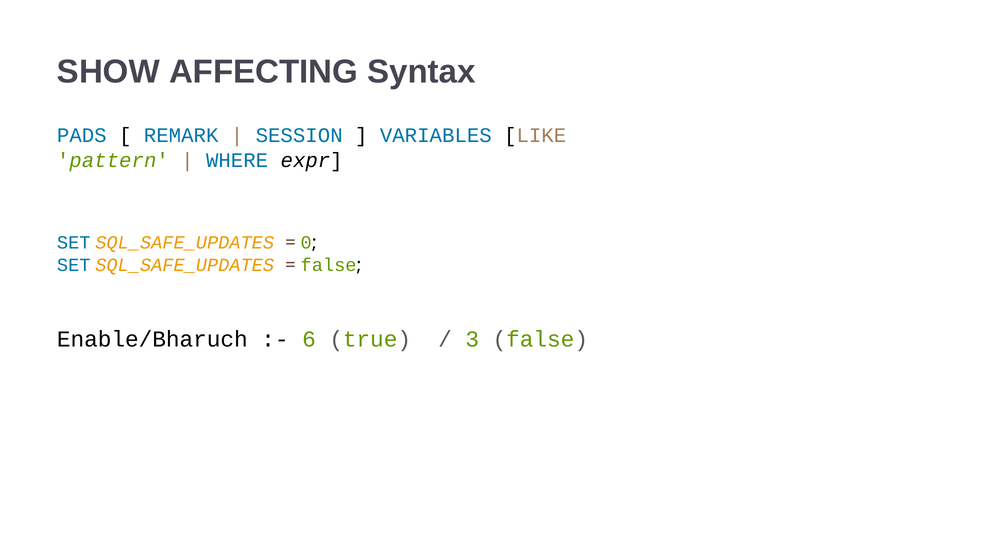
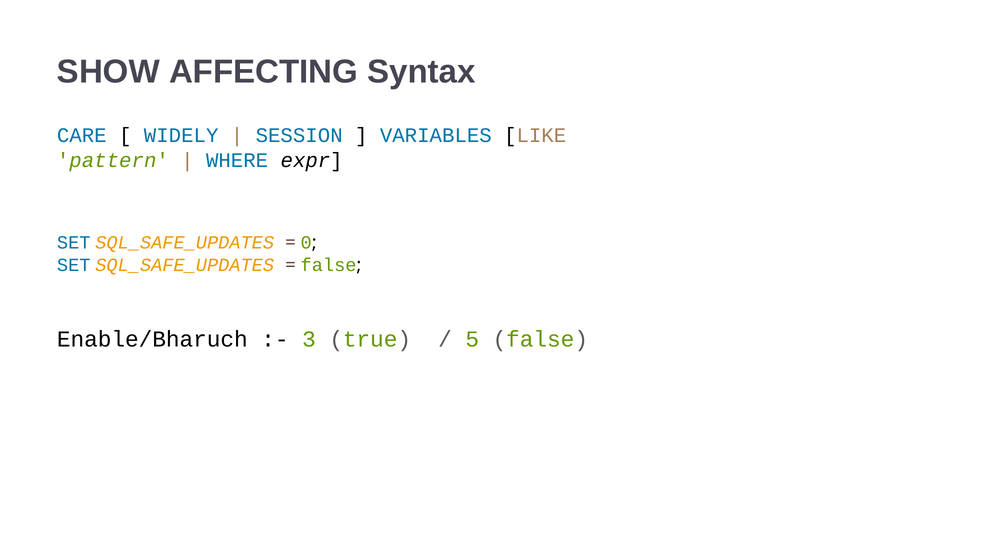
PADS: PADS -> CARE (82, 135)
REMARK: REMARK -> WIDELY (181, 135)
6: 6 -> 3 (309, 339)
3: 3 -> 5 (472, 339)
